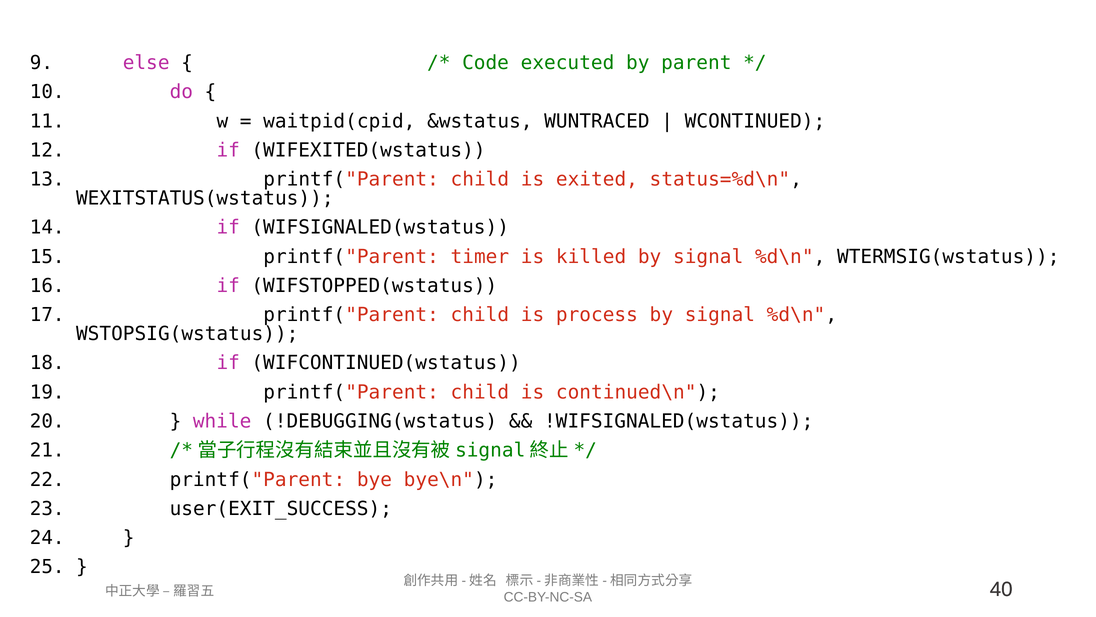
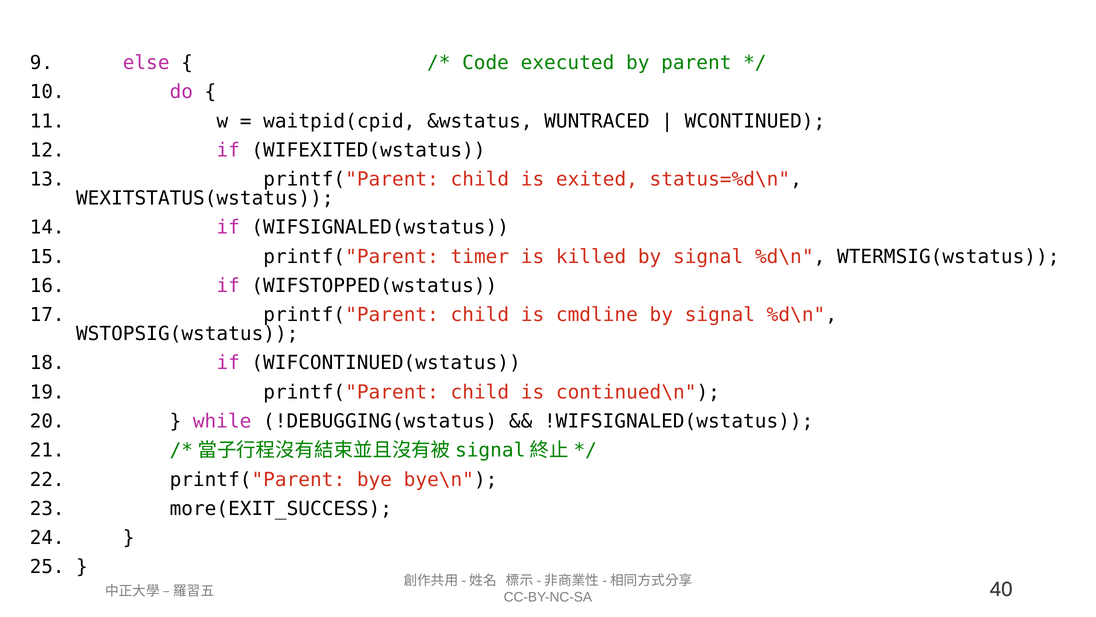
process: process -> cmdline (597, 315)
user(EXIT_SUCCESS: user(EXIT_SUCCESS -> more(EXIT_SUCCESS (281, 508)
